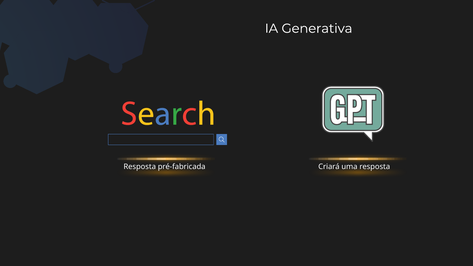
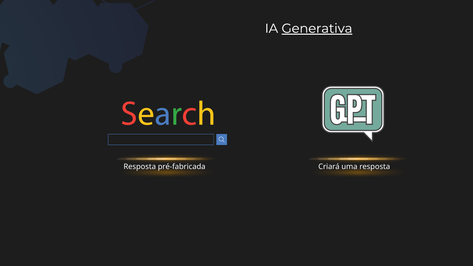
Generativa underline: none -> present (317, 29)
